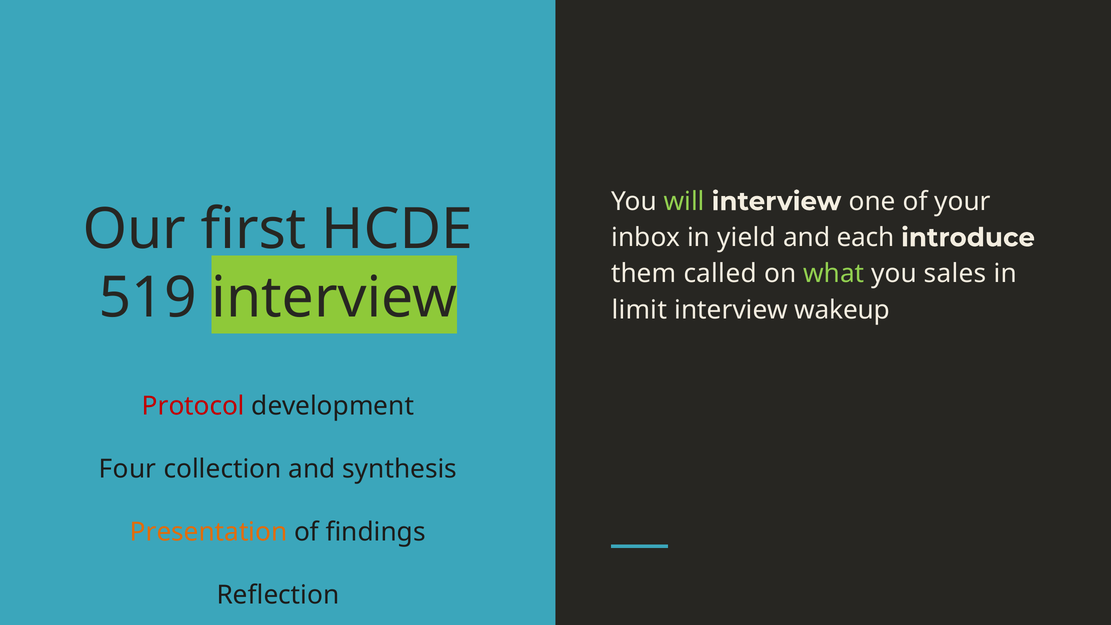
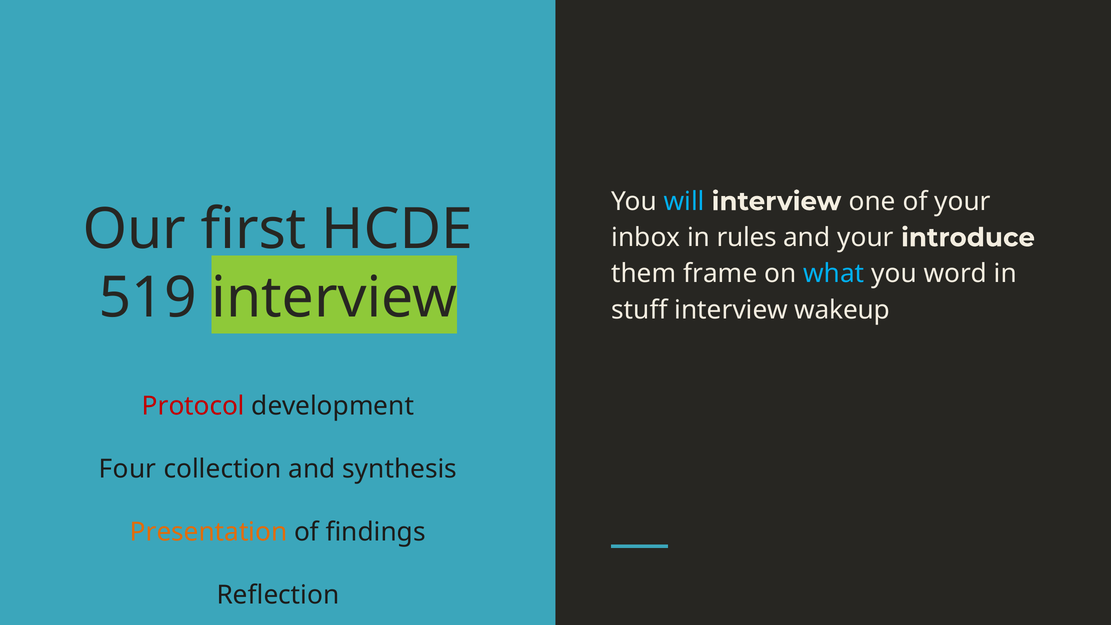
will colour: light green -> light blue (684, 201)
yield: yield -> rules (747, 238)
and each: each -> your (865, 238)
called: called -> frame (720, 274)
what colour: light green -> light blue (834, 274)
sales: sales -> word (955, 274)
limit: limit -> stuff (639, 310)
